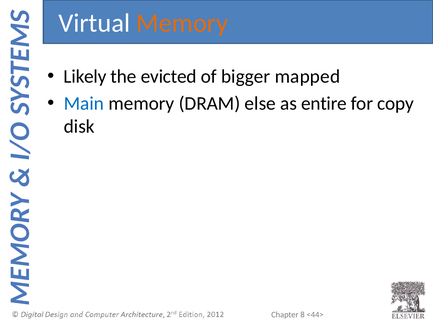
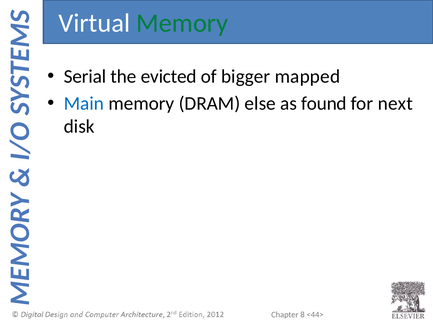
Memory colour: orange -> green (182, 23)
Likely: Likely -> Serial (85, 76)
entire: entire -> found (324, 103)
copy: copy -> next (395, 103)
